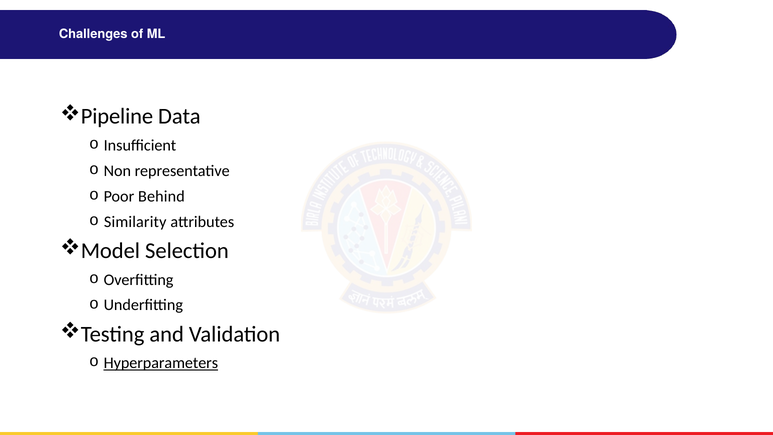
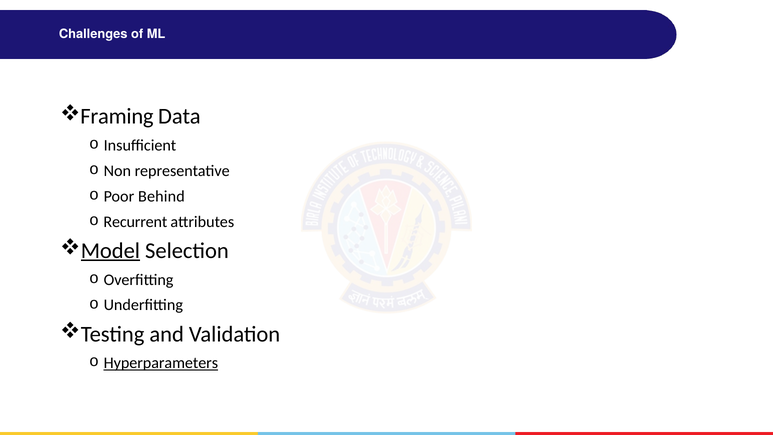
Pipeline: Pipeline -> Framing (117, 116)
Similarity: Similarity -> Recurrent (135, 222)
Model underline: none -> present (110, 251)
